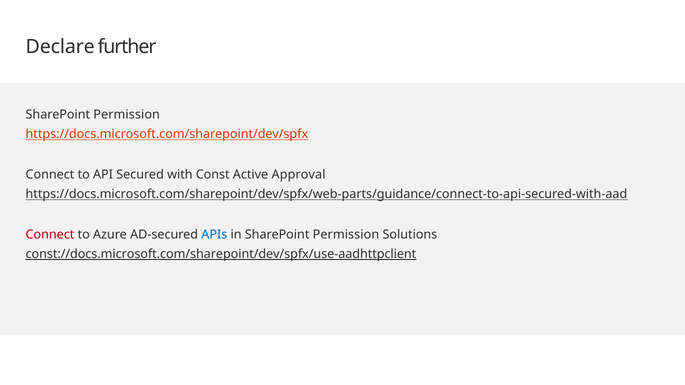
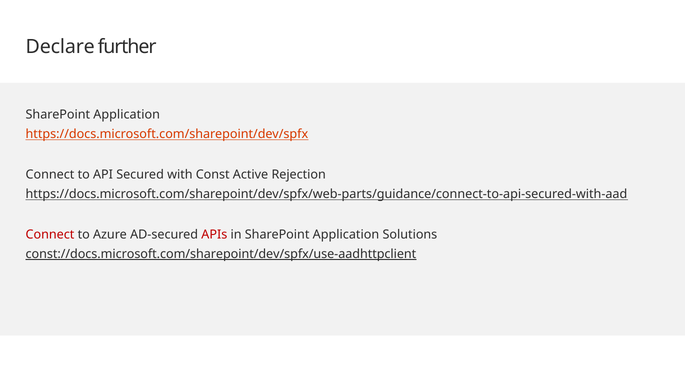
Permission: Permission -> Application (127, 115)
Approval: Approval -> Rejection (299, 175)
APIs colour: blue -> red (214, 235)
in SharePoint Permission: Permission -> Application (346, 235)
